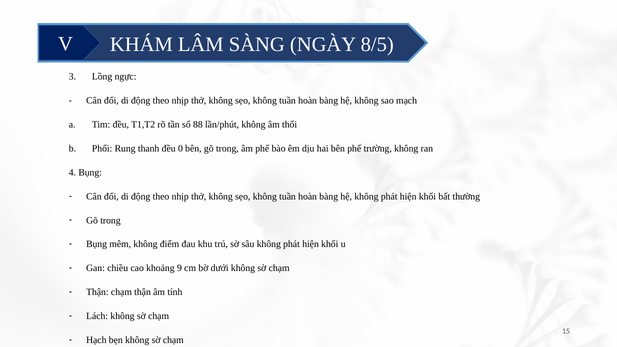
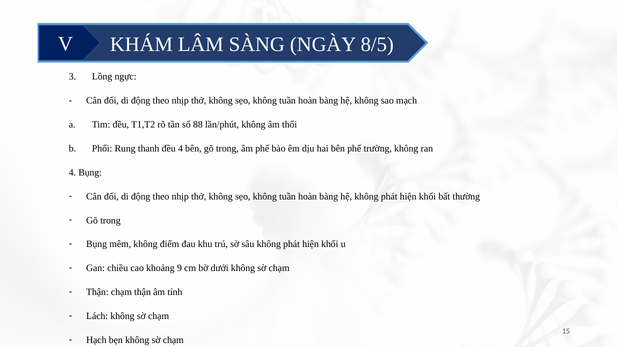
đều 0: 0 -> 4 (180, 149)
